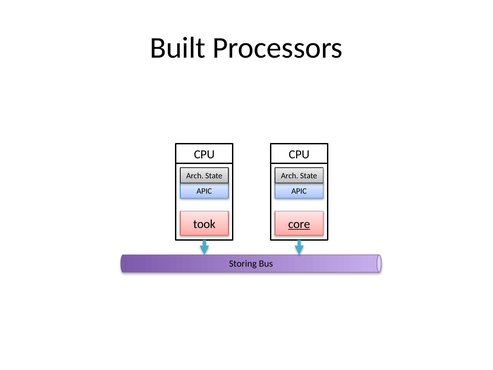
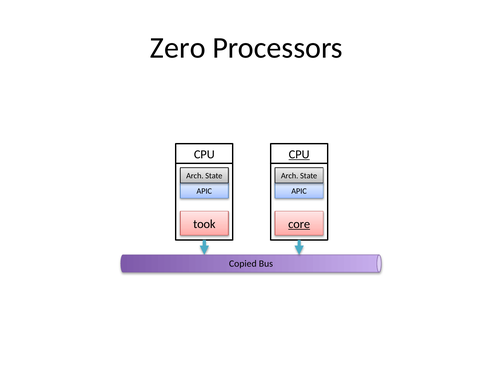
Built: Built -> Zero (178, 48)
CPU underline: none -> present (299, 154)
Storing: Storing -> Copied (243, 264)
